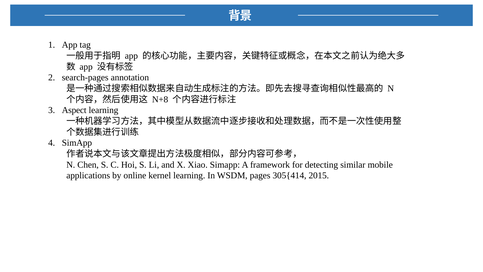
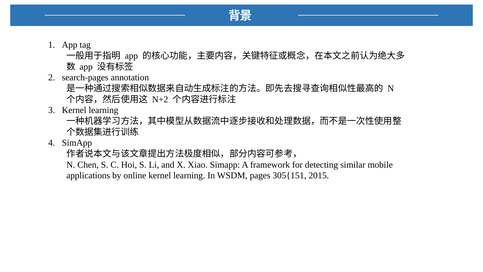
N+8: N+8 -> N+2 (160, 99)
Aspect: Aspect -> Kernel (74, 110)
305{414: 305{414 -> 305{151 (290, 175)
